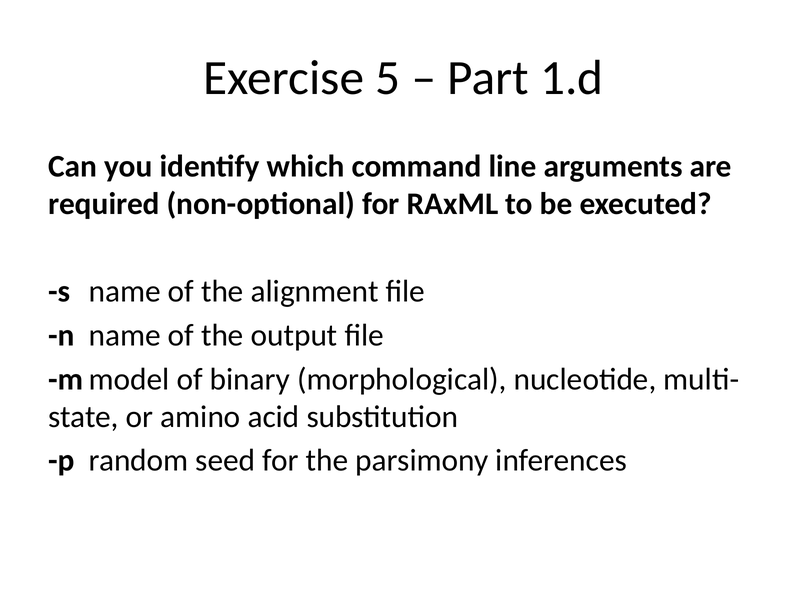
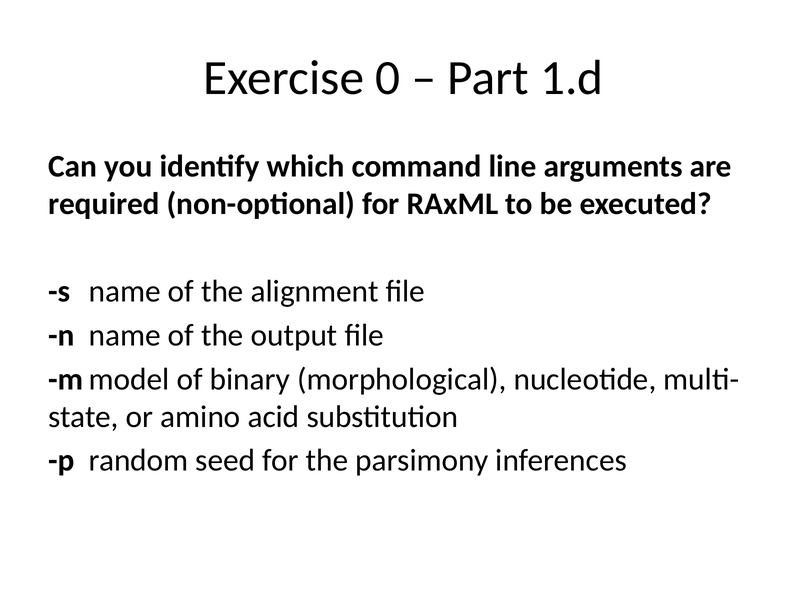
5: 5 -> 0 (388, 78)
